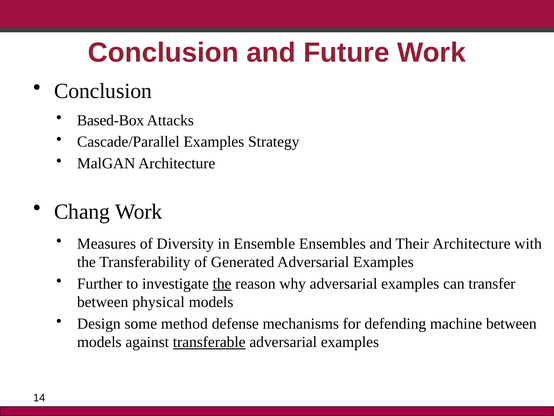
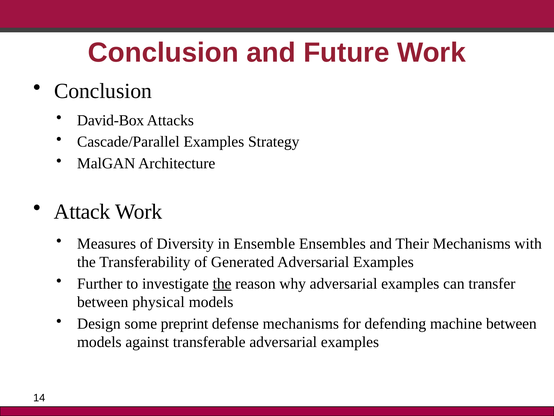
Based-Box: Based-Box -> David-Box (111, 120)
Chang: Chang -> Attack (82, 211)
Their Architecture: Architecture -> Mechanisms (472, 243)
method: method -> preprint (185, 323)
transferable underline: present -> none (209, 342)
